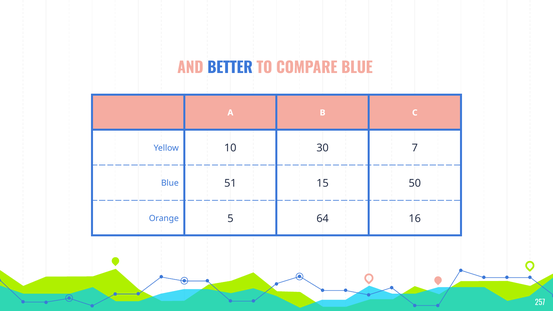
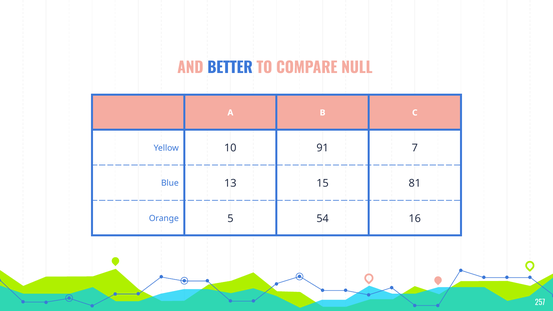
COMPARE BLUE: BLUE -> NULL (357, 68)
30: 30 -> 91 (323, 148)
51: 51 -> 13 (230, 183)
50: 50 -> 81 (415, 183)
64: 64 -> 54 (323, 219)
